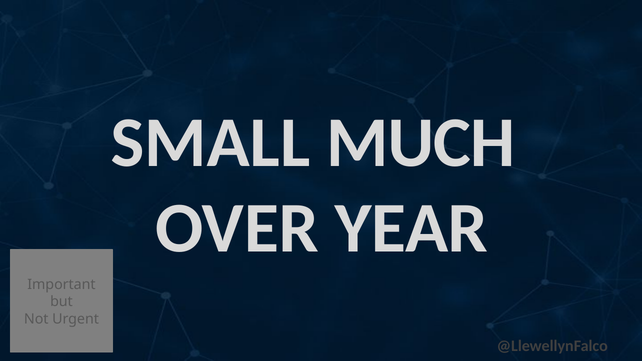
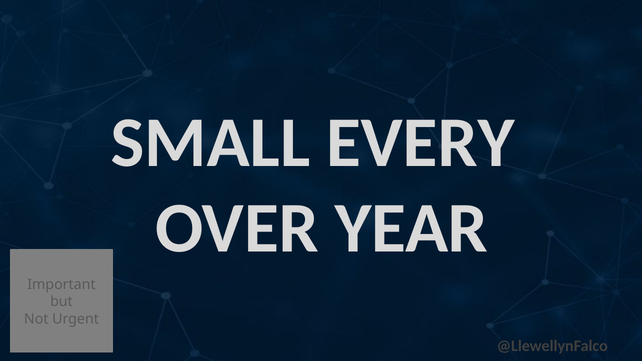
MUCH: MUCH -> EVERY (420, 143)
